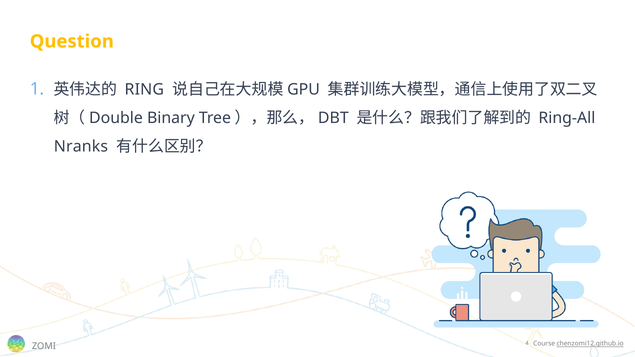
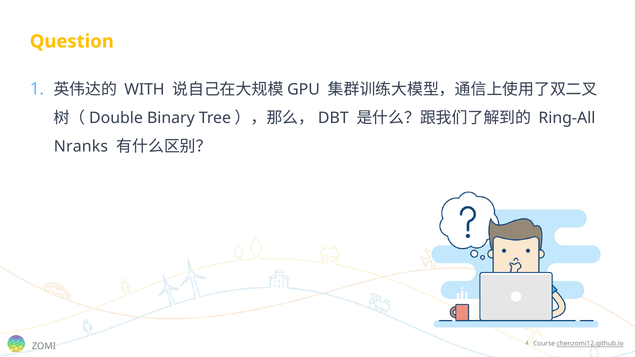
RING: RING -> WITH (144, 89)
